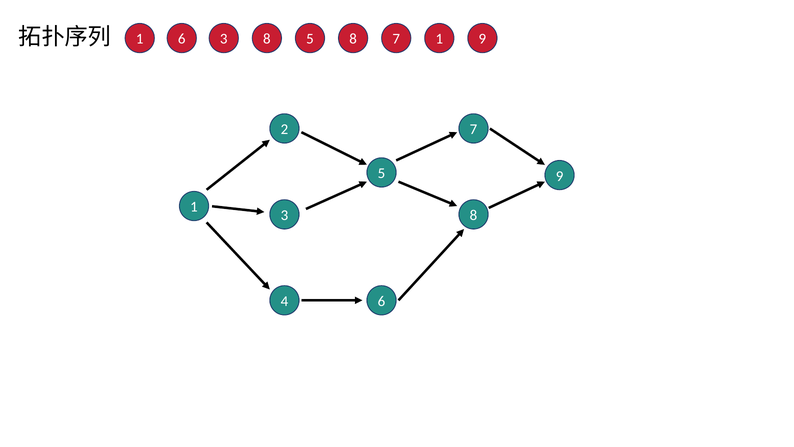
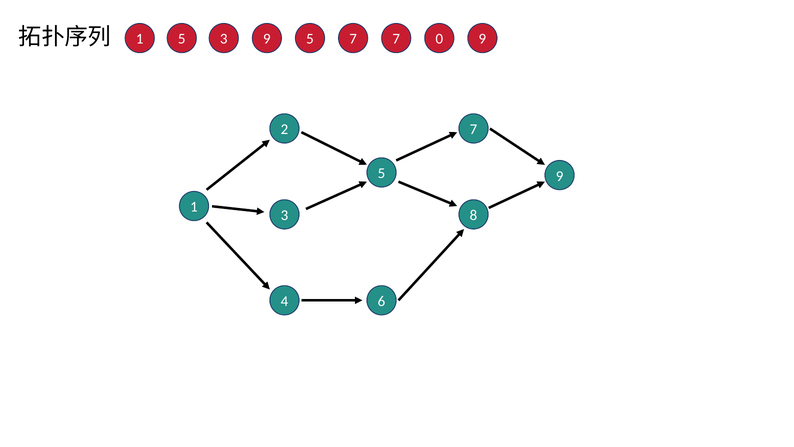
1 6: 6 -> 5 (182, 39)
3 8: 8 -> 9 (267, 39)
5 8: 8 -> 7 (353, 39)
7 1: 1 -> 0 (439, 39)
